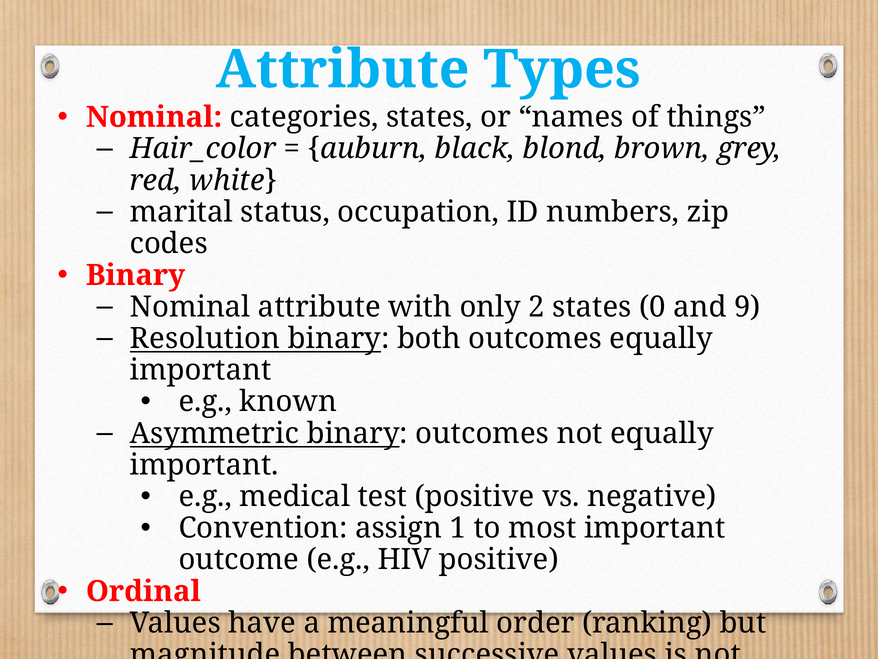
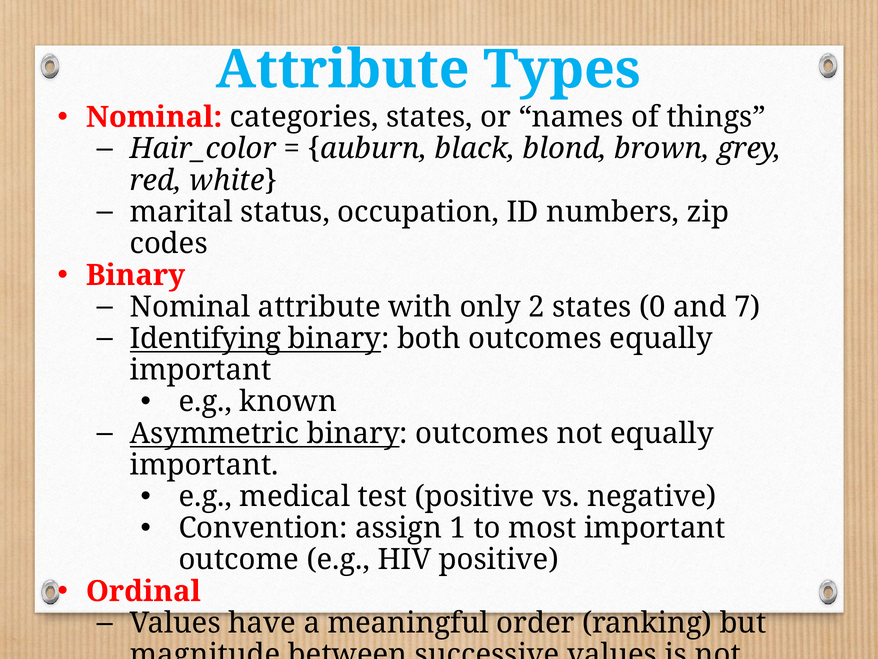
9: 9 -> 7 (747, 307)
Resolution: Resolution -> Identifying (205, 338)
